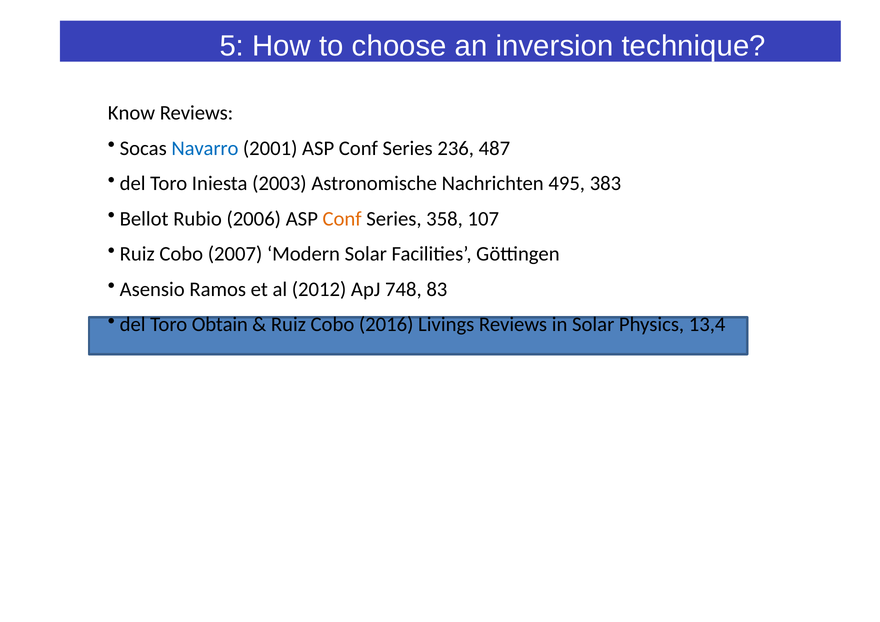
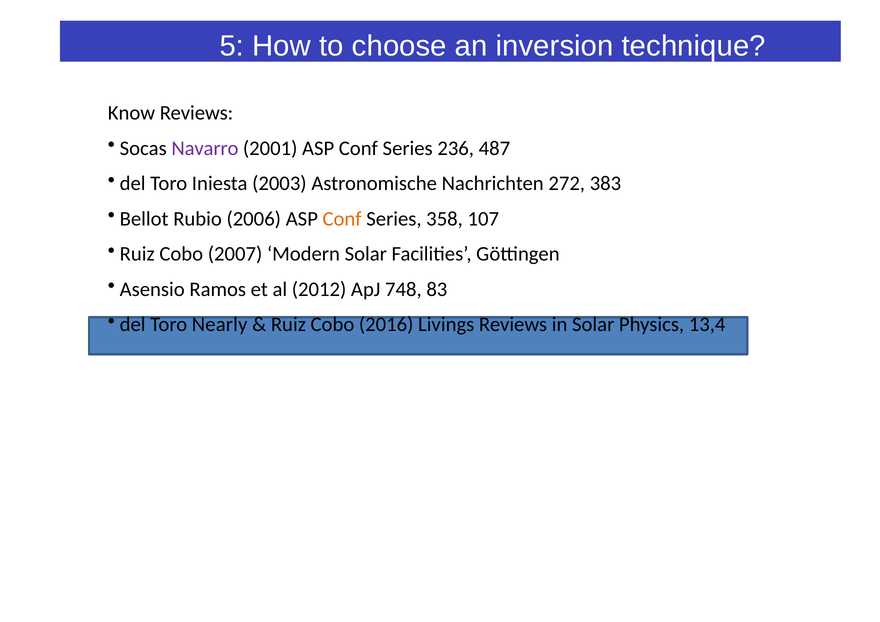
Navarro colour: blue -> purple (205, 148)
495: 495 -> 272 (567, 184)
Obtain: Obtain -> Nearly (220, 325)
